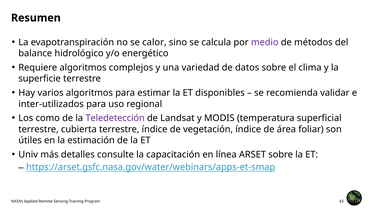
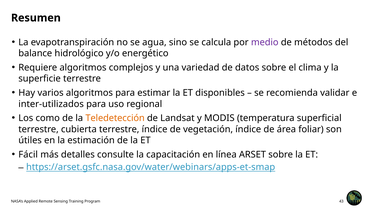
calor: calor -> agua (154, 42)
Teledetección colour: purple -> orange (115, 118)
Univ: Univ -> Fácil (28, 154)
